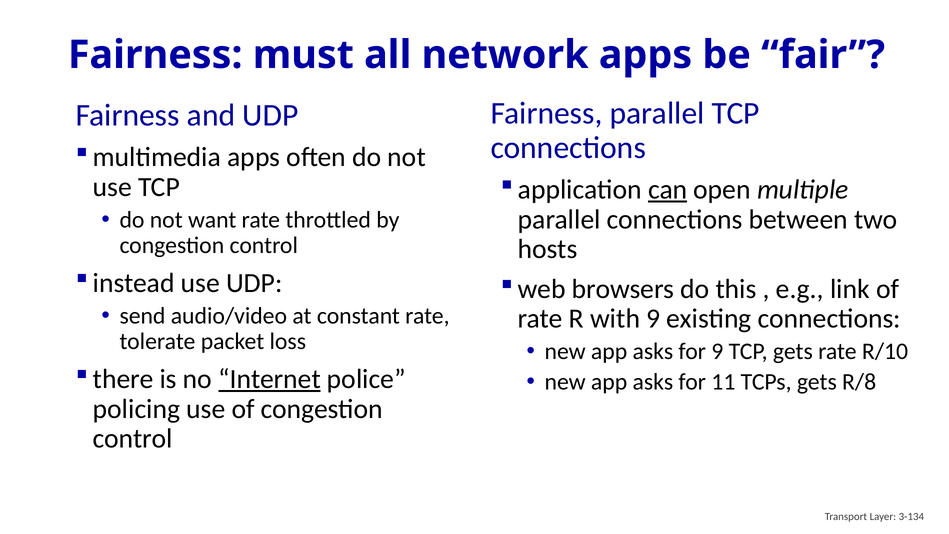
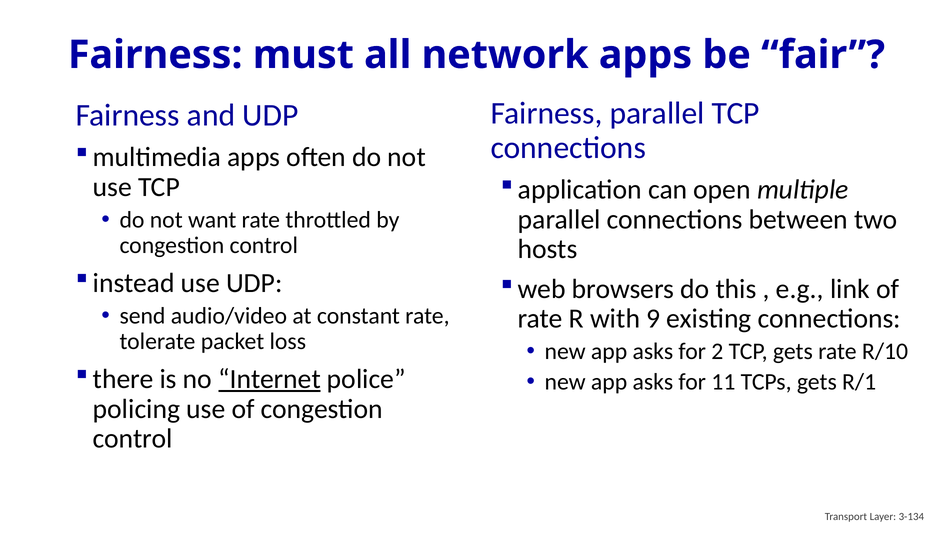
can underline: present -> none (668, 189)
for 9: 9 -> 2 (717, 351)
R/8: R/8 -> R/1 (859, 382)
